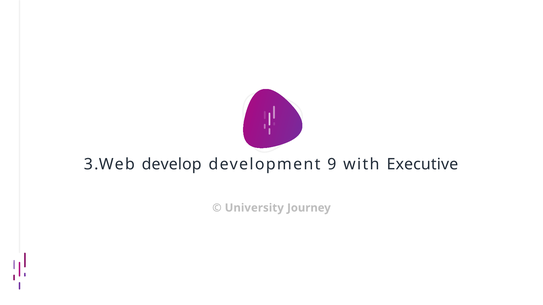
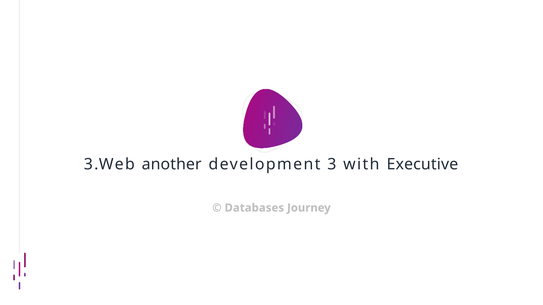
develop: develop -> another (172, 164)
9: 9 -> 3 (332, 164)
University: University -> Databases (254, 208)
